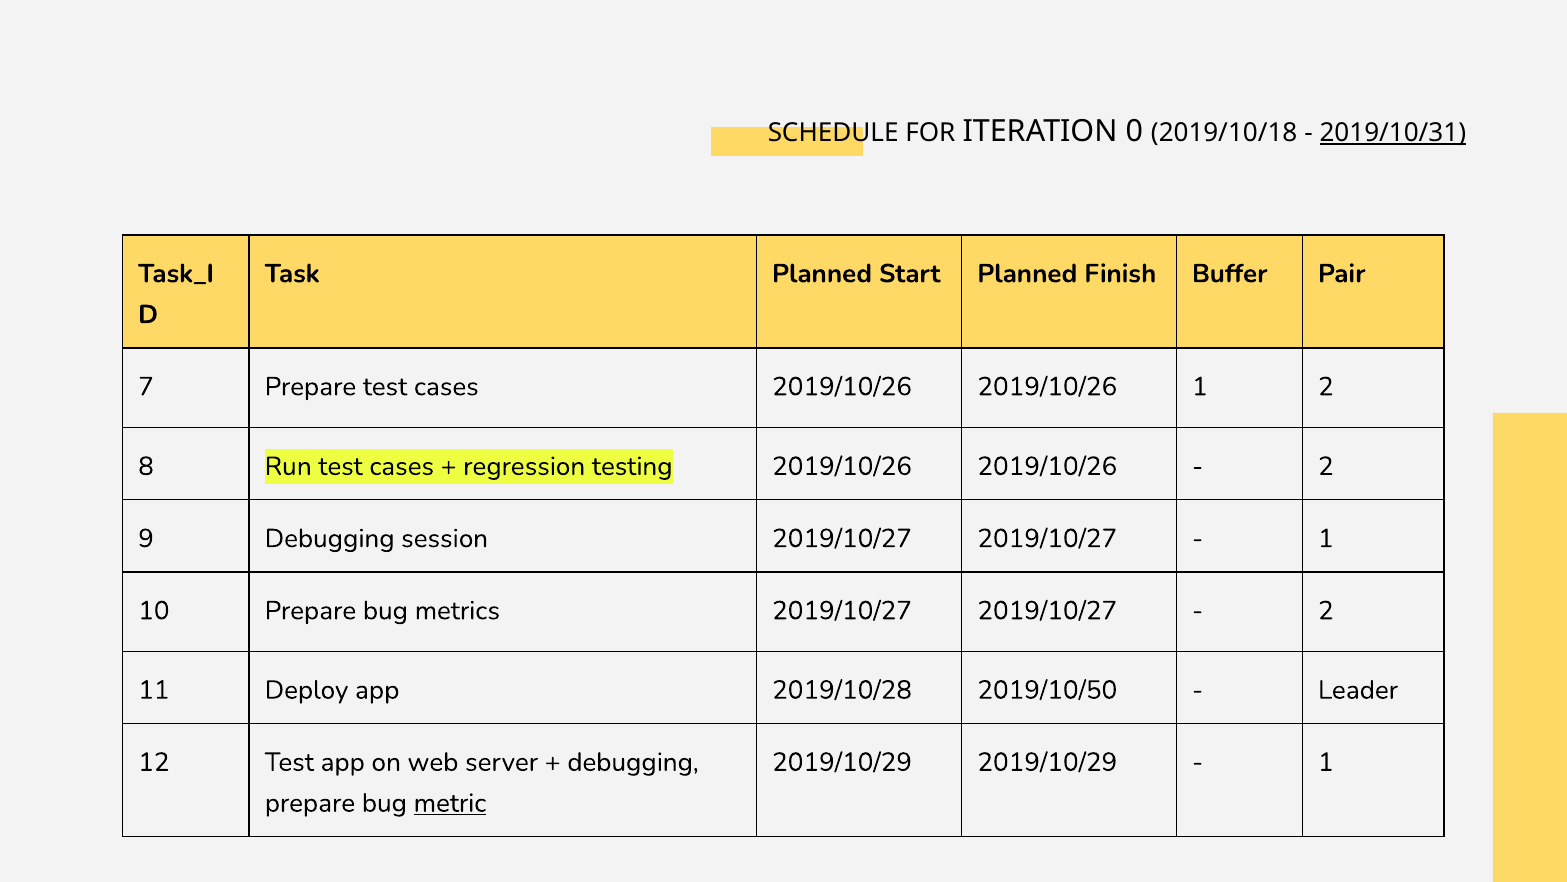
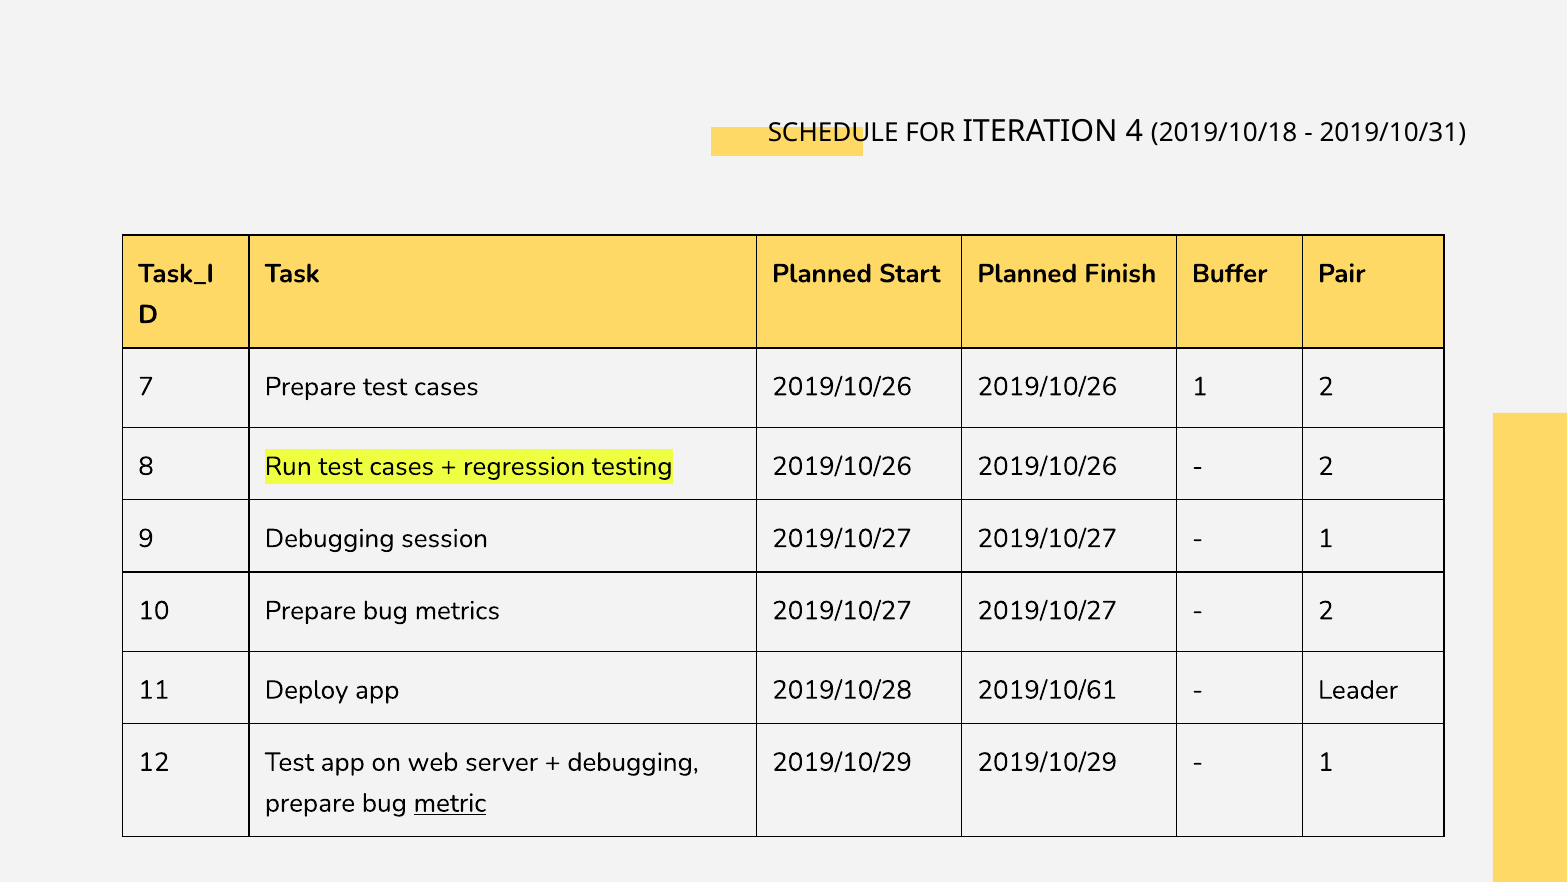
0: 0 -> 4 (1134, 131)
2019/10/31 underline: present -> none (1393, 133)
2019/10/50: 2019/10/50 -> 2019/10/61 (1047, 690)
